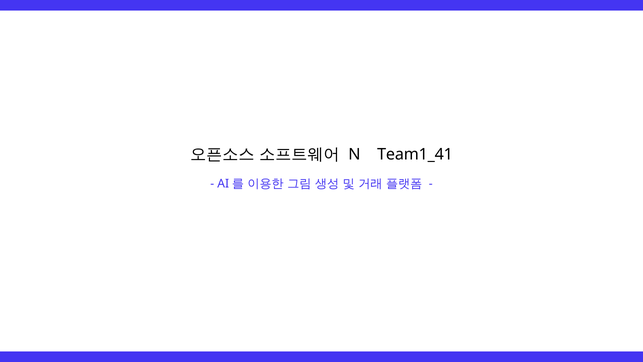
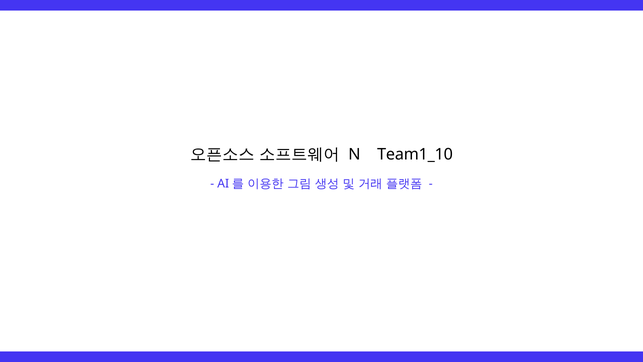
Team1_41: Team1_41 -> Team1_10 (415, 154)
